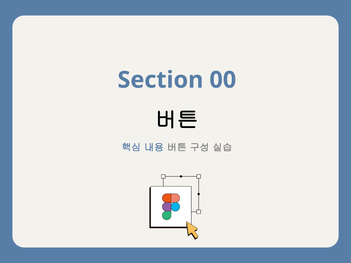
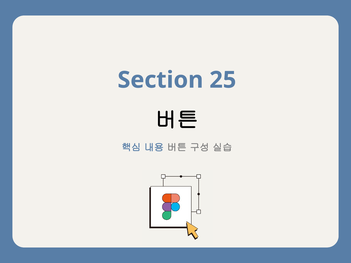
00: 00 -> 25 (223, 80)
